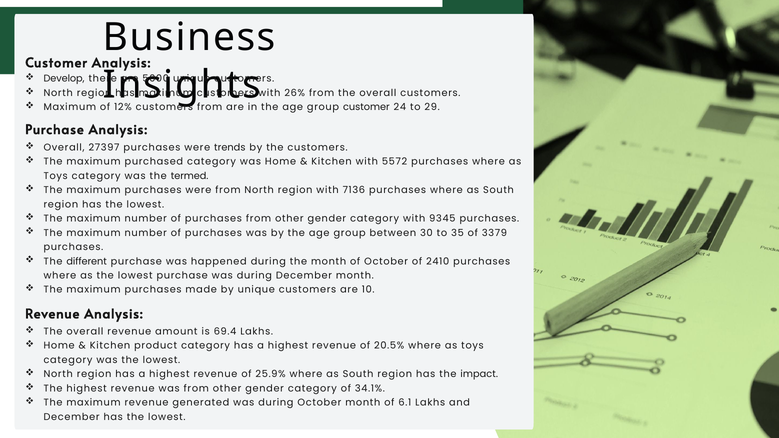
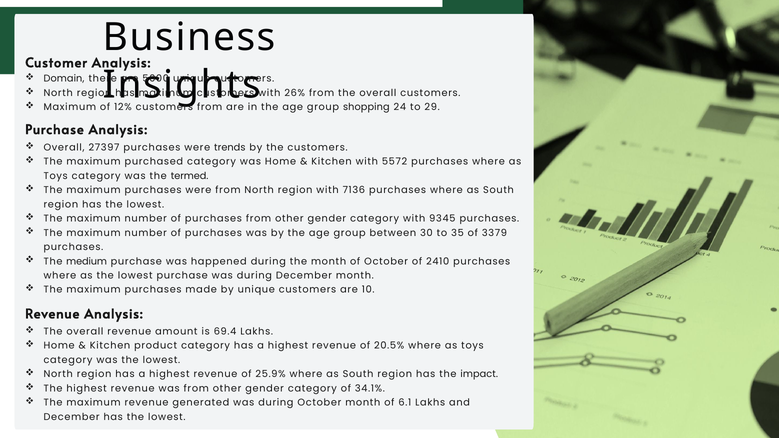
Develop: Develop -> Domain (64, 79)
group customer: customer -> shopping (366, 107)
different: different -> medium (87, 261)
